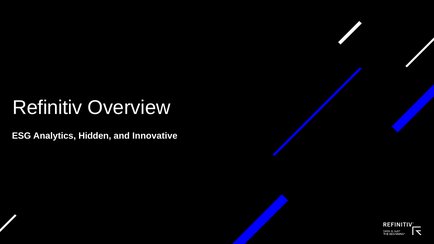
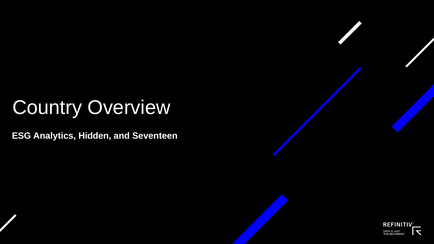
Refinitiv: Refinitiv -> Country (47, 108)
Innovative: Innovative -> Seventeen (155, 136)
